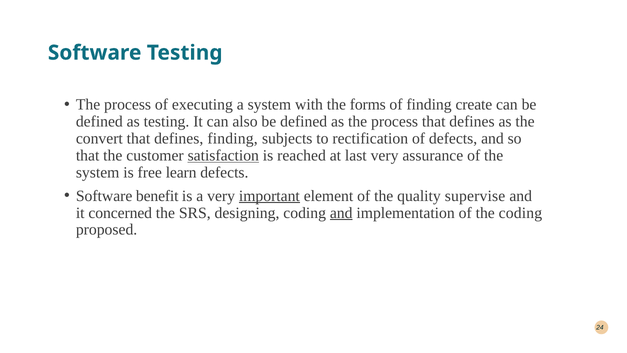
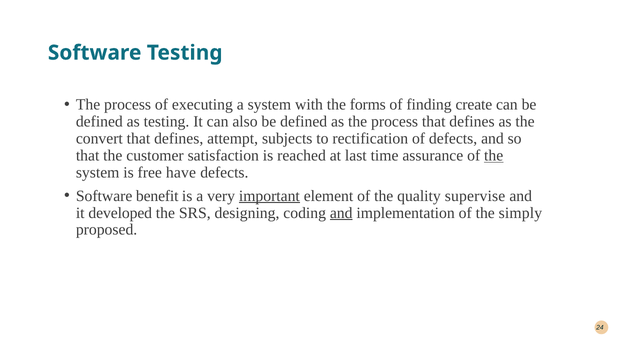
defines finding: finding -> attempt (233, 138)
satisfaction underline: present -> none (223, 155)
last very: very -> time (385, 155)
the underline: none -> present (494, 155)
learn: learn -> have (181, 172)
concerned: concerned -> developed (120, 213)
the coding: coding -> simply (520, 213)
